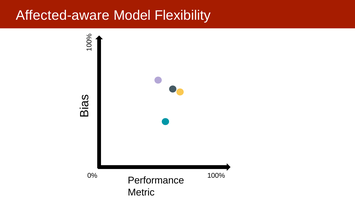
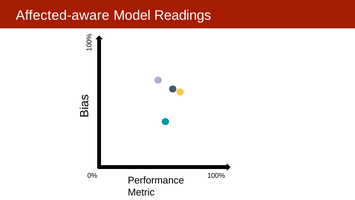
Flexibility: Flexibility -> Readings (183, 15)
